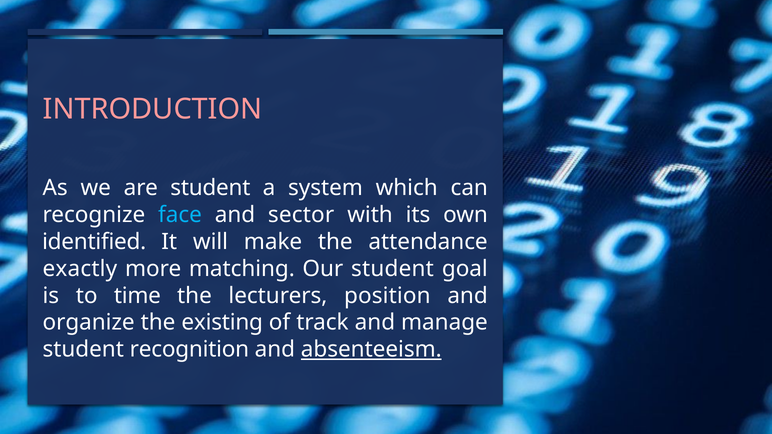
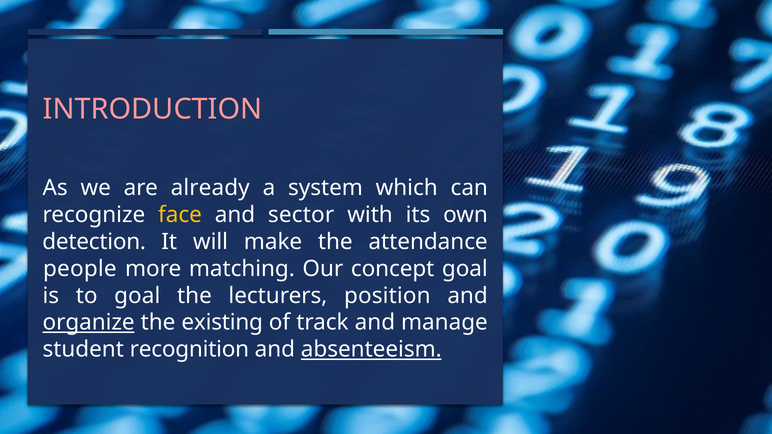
are student: student -> already (210, 188)
face colour: light blue -> yellow (180, 215)
identified: identified -> detection (94, 242)
exactly: exactly -> people (80, 269)
Our student: student -> concept (393, 269)
to time: time -> goal (137, 296)
organize underline: none -> present (89, 323)
